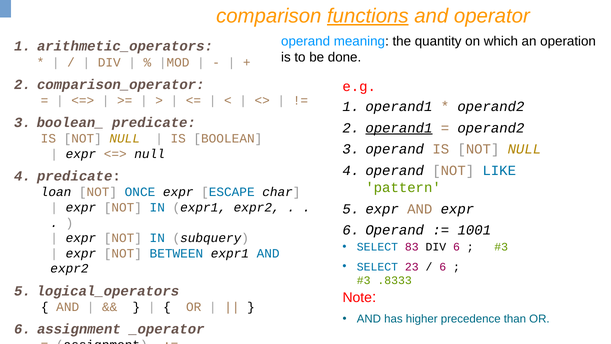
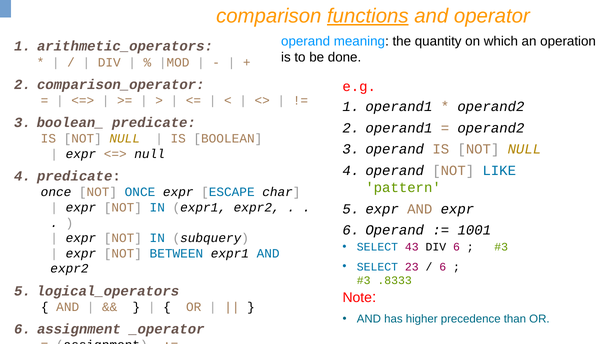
operand1 underline: present -> none (399, 128)
loan: loan -> once (56, 192)
83: 83 -> 43 (412, 247)
